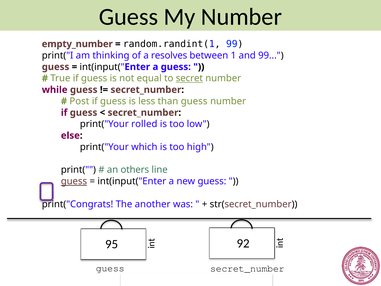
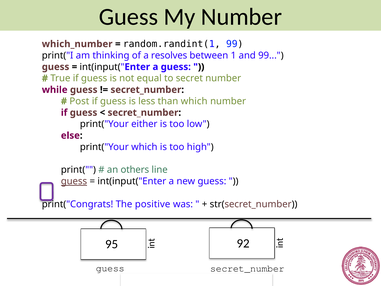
empty_number: empty_number -> which_number (77, 44)
secret underline: present -> none (189, 78)
than guess: guess -> which (194, 101)
rolled: rolled -> either (144, 124)
another: another -> positive (153, 204)
